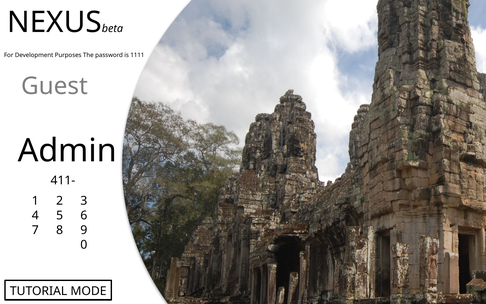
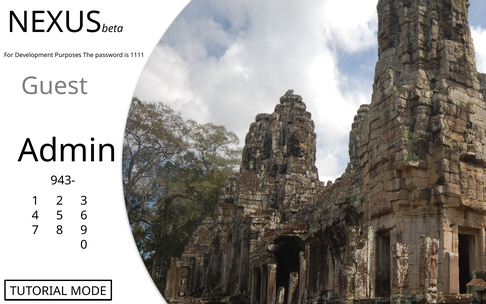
411-: 411- -> 943- (63, 180)
